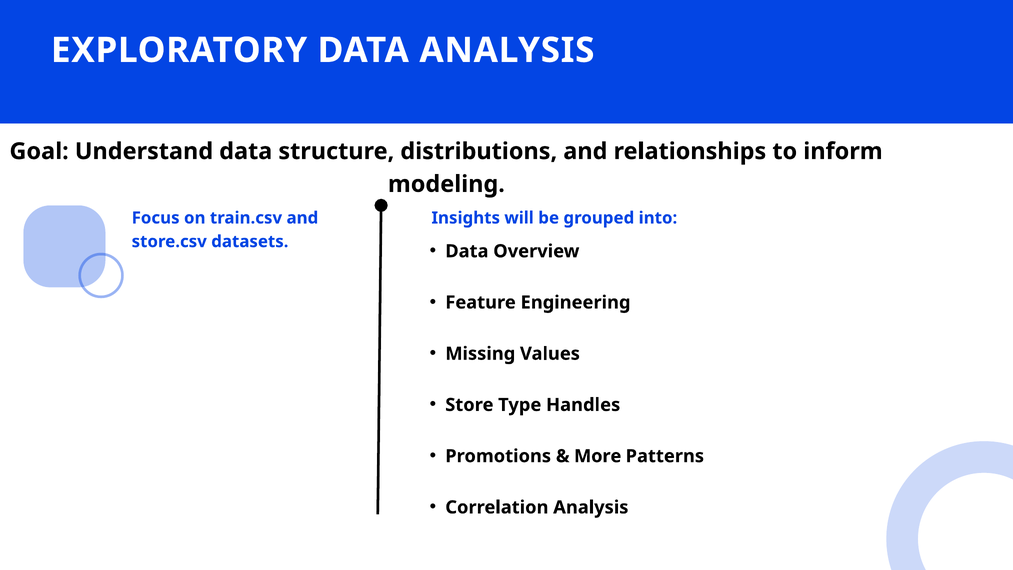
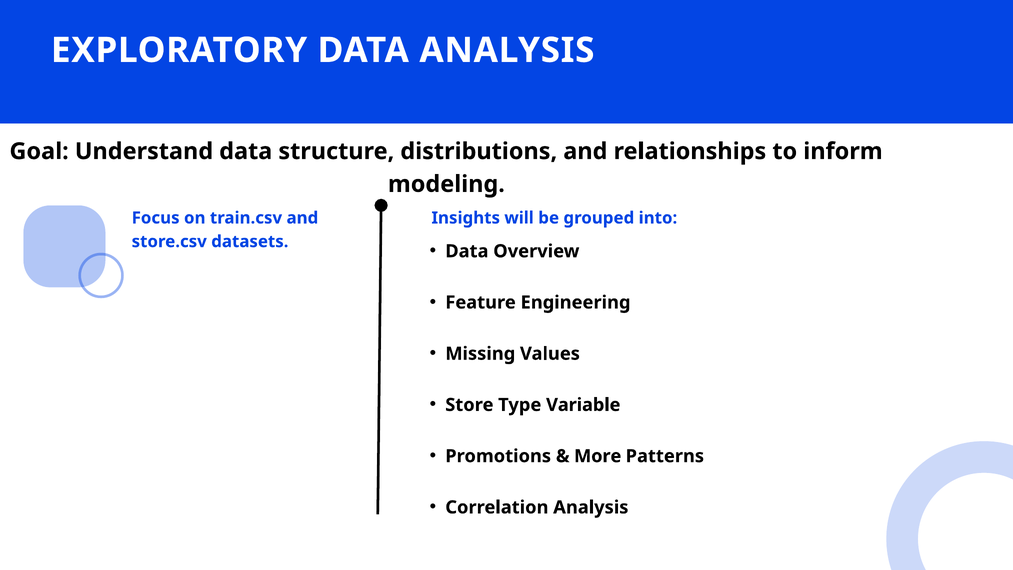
Handles: Handles -> Variable (583, 405)
